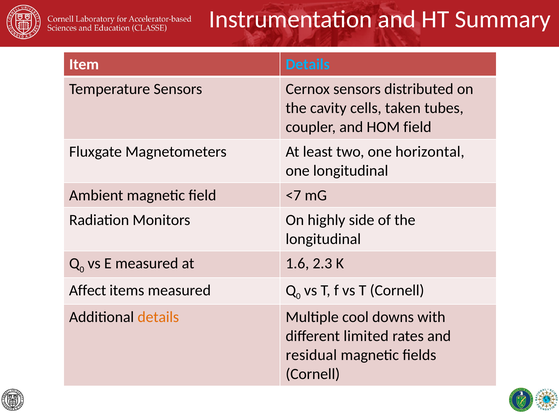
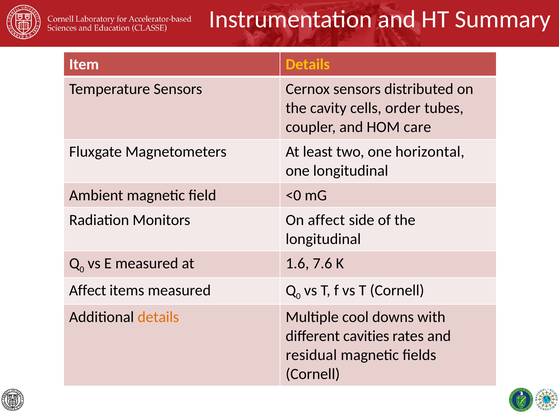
Details colour: light blue -> yellow (308, 64)
taken: taken -> order (403, 108)
HOM field: field -> care (417, 127)
<7: <7 -> <0 (293, 195)
On highly: highly -> affect (326, 220)
2.3: 2.3 -> 7.6 (322, 264)
limited: limited -> cavities (366, 336)
